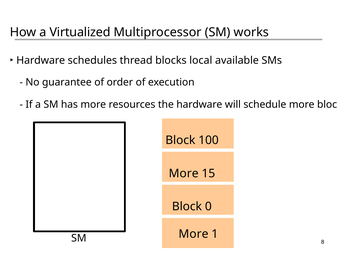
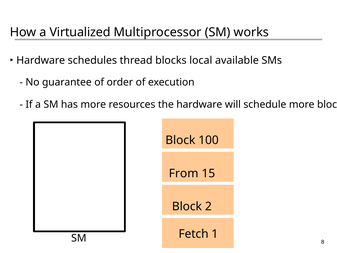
More: More -> From (184, 173)
0: 0 -> 2 (208, 206)
SM More: More -> Fetch (194, 234)
